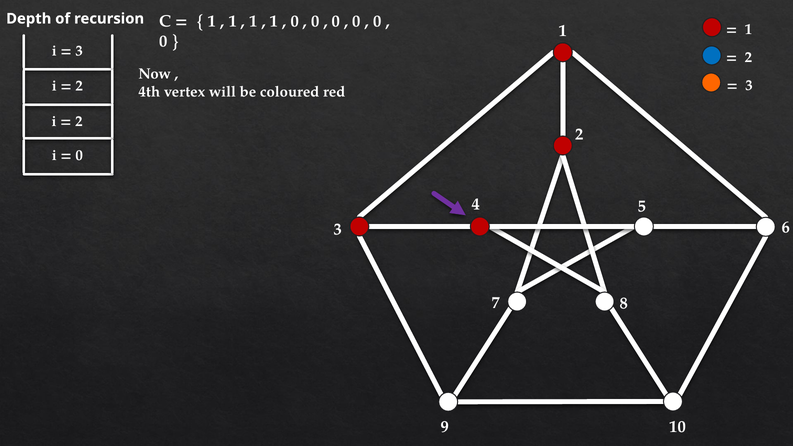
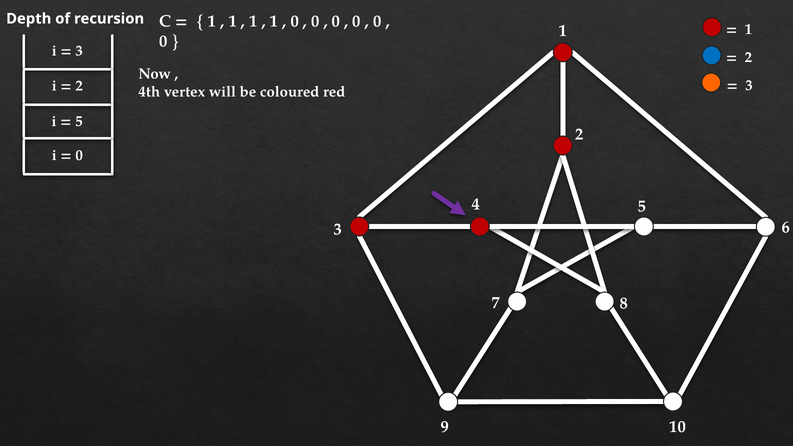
2: 2 -> 5 (79, 121)
